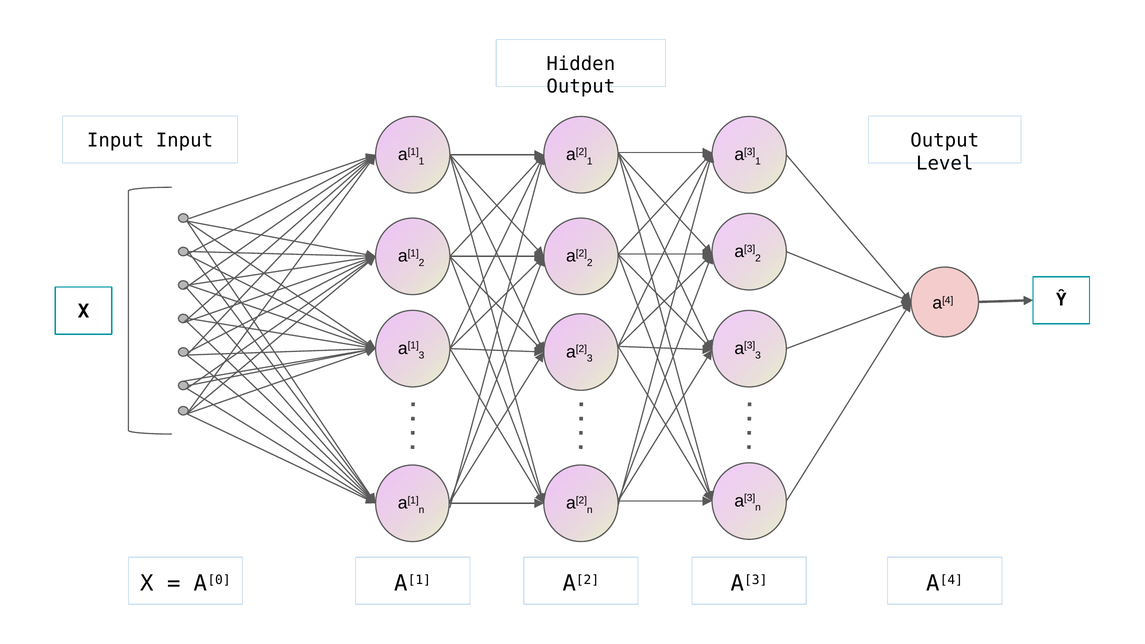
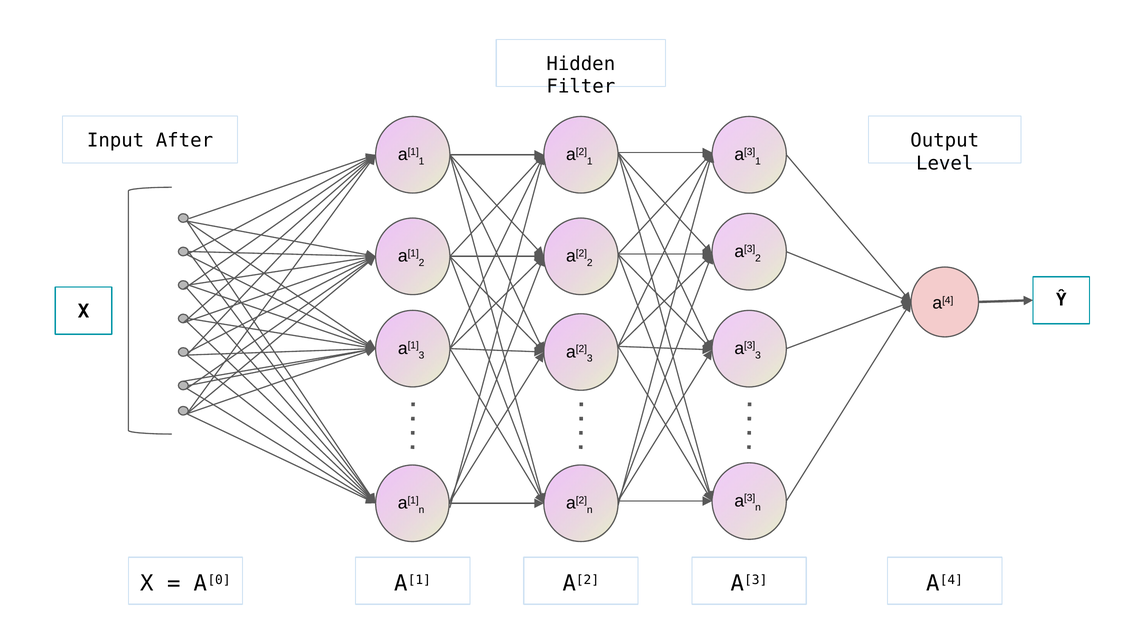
Output: Output -> Filter (581, 87)
Input Input: Input -> After (184, 140)
